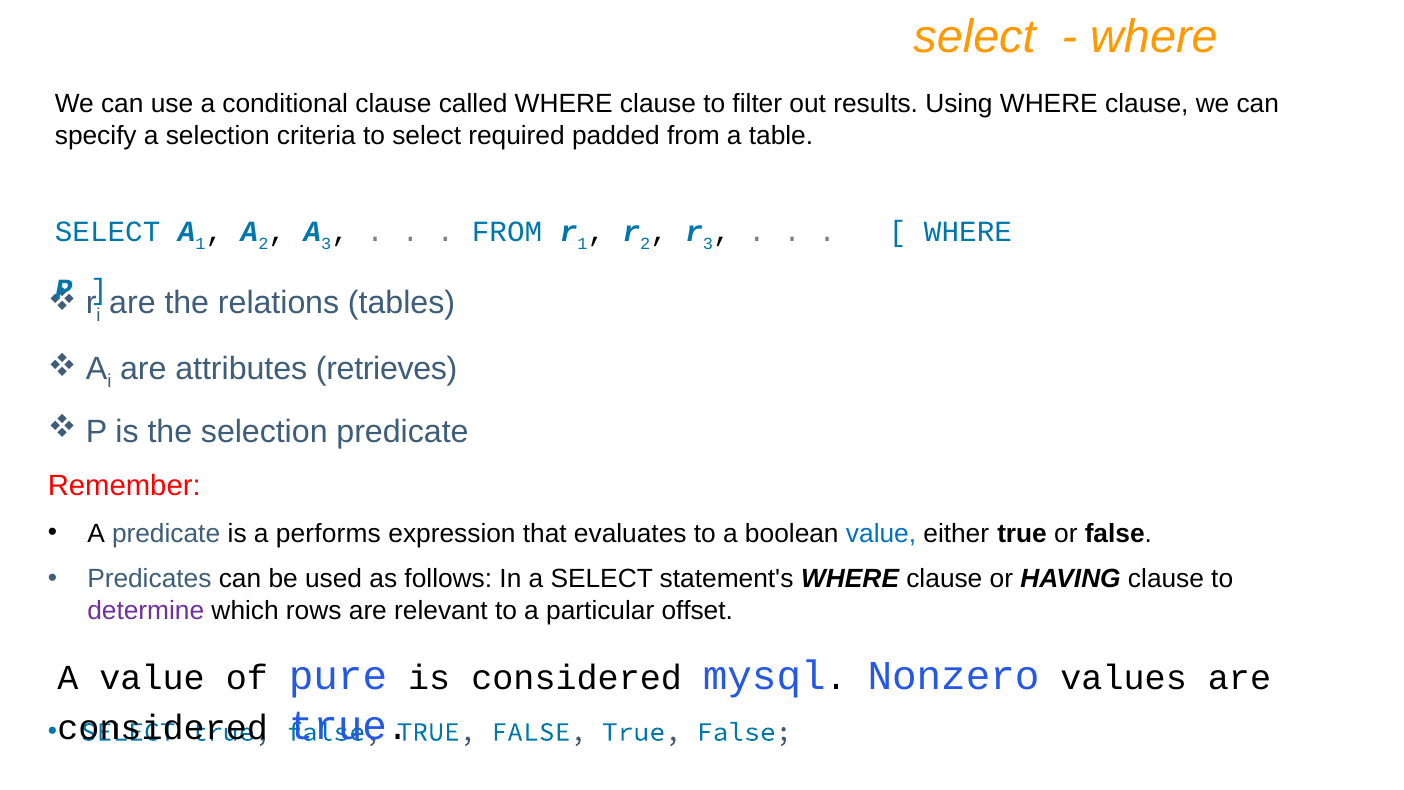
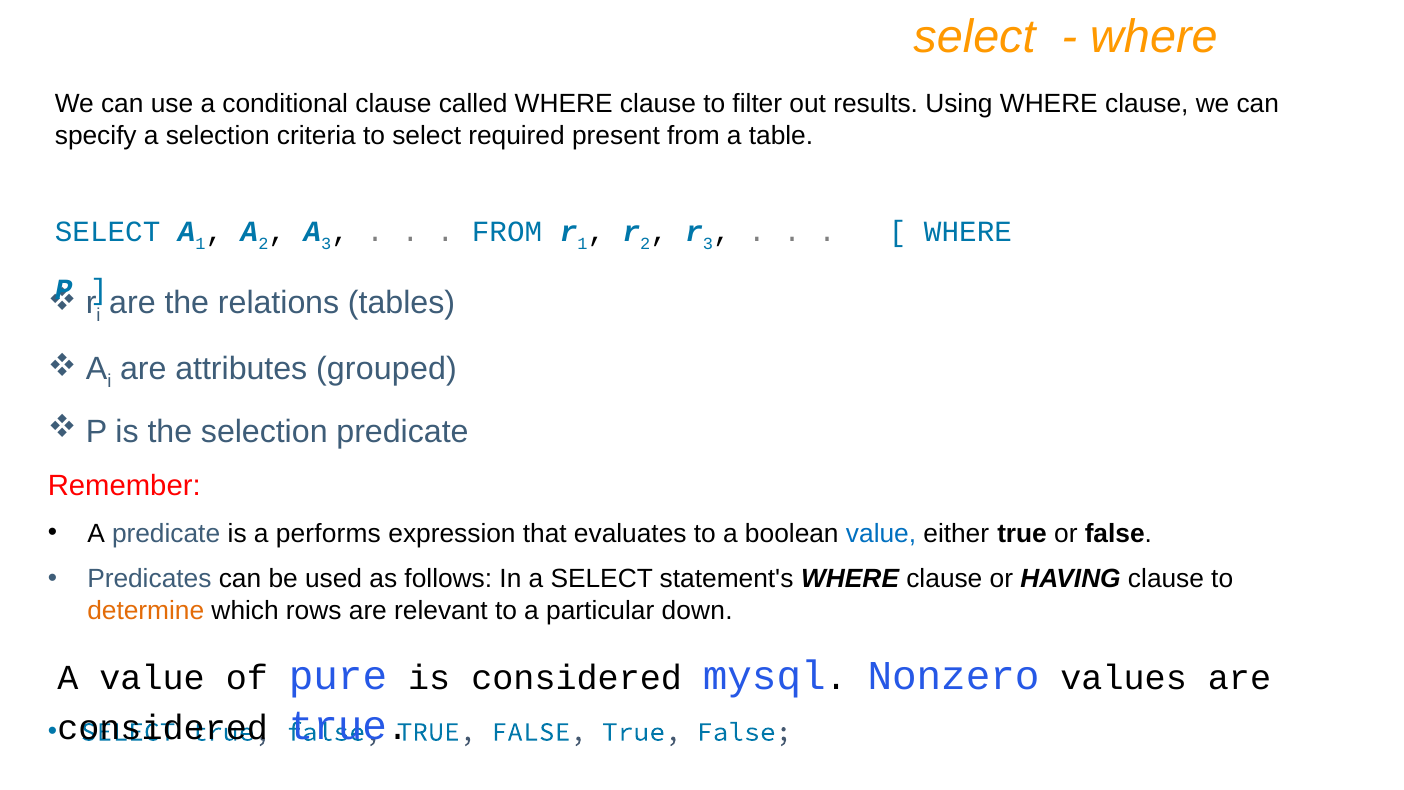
padded: padded -> present (616, 135)
retrieves: retrieves -> grouped (386, 368)
determine colour: purple -> orange (146, 610)
offset: offset -> down (697, 610)
